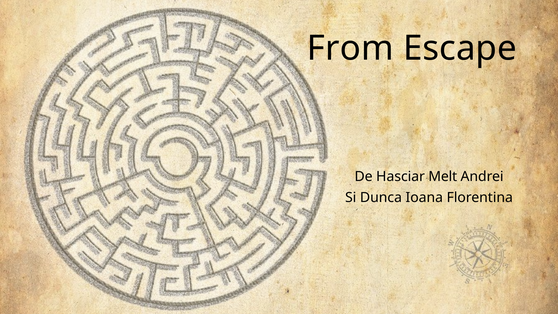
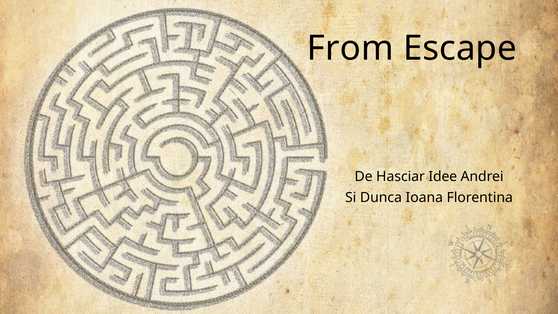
Melt: Melt -> Idee (443, 177)
